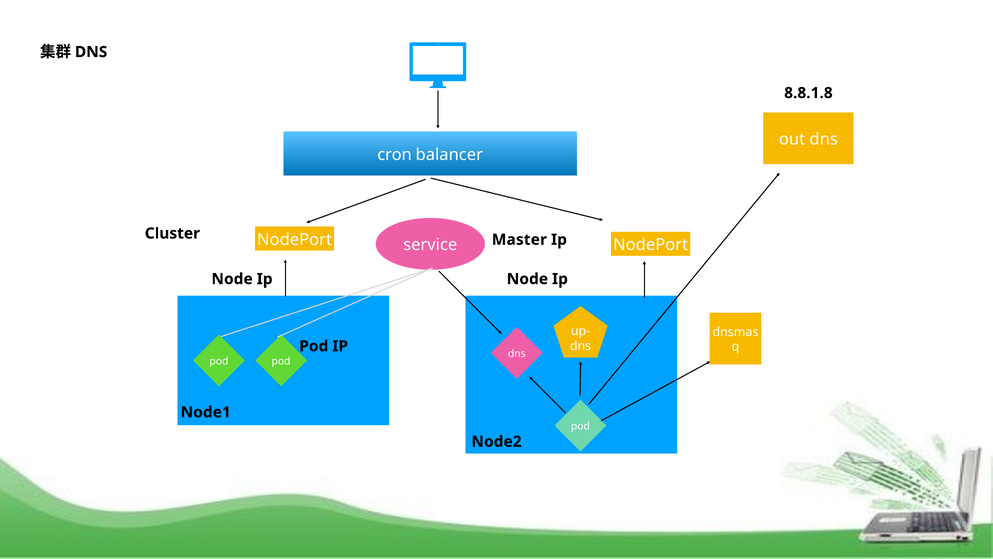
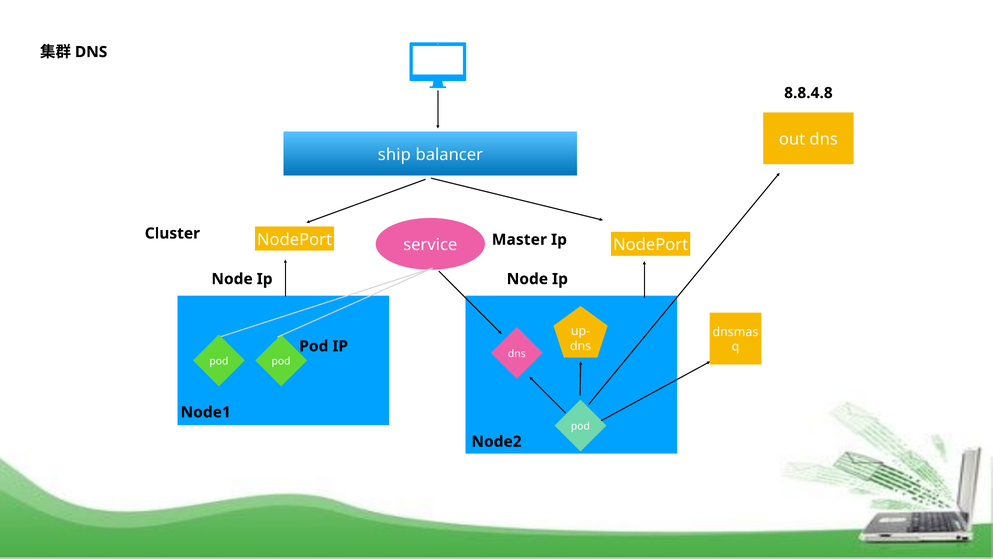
8.8.1.8: 8.8.1.8 -> 8.8.4.8 (808, 93)
cron: cron -> ship (394, 155)
